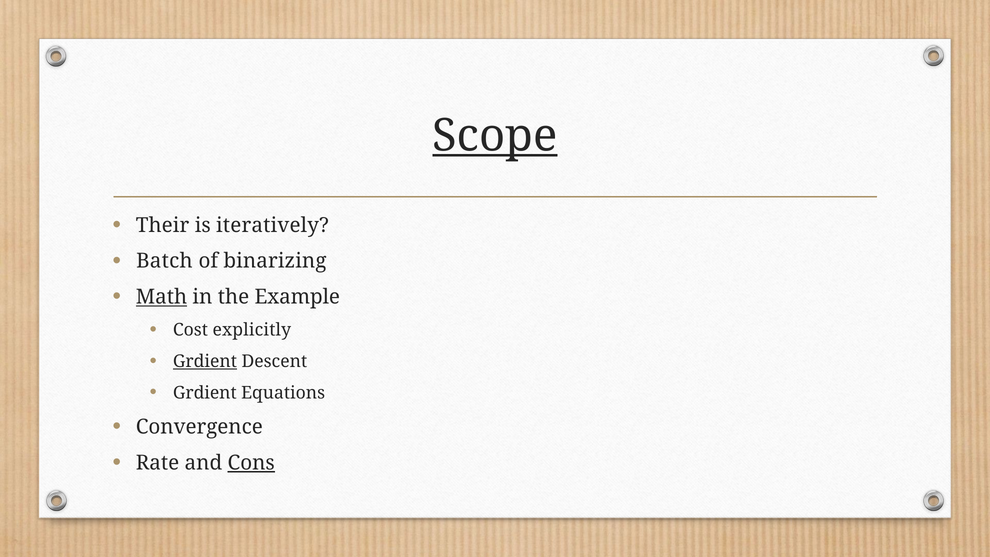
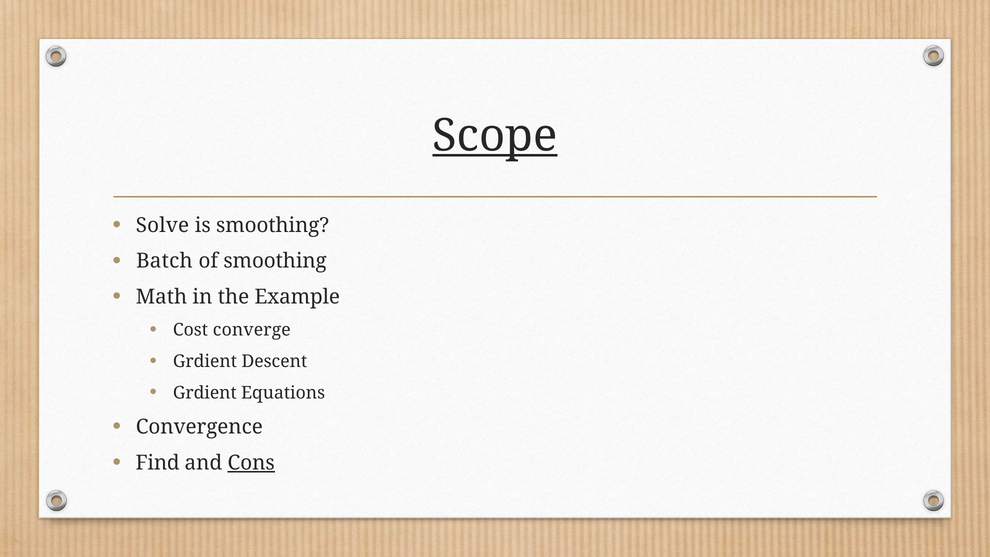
Their: Their -> Solve (162, 225)
is iteratively: iteratively -> smoothing (273, 225)
of binarizing: binarizing -> smoothing (275, 261)
Math underline: present -> none (161, 297)
explicitly: explicitly -> converge (252, 330)
Grdient underline: present -> none (205, 361)
Rate: Rate -> Find (158, 463)
